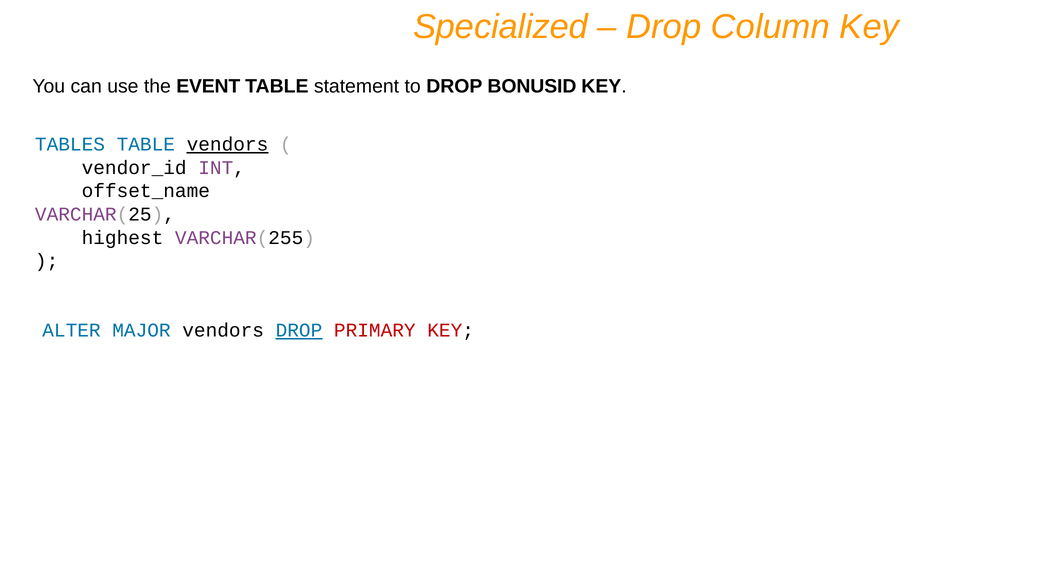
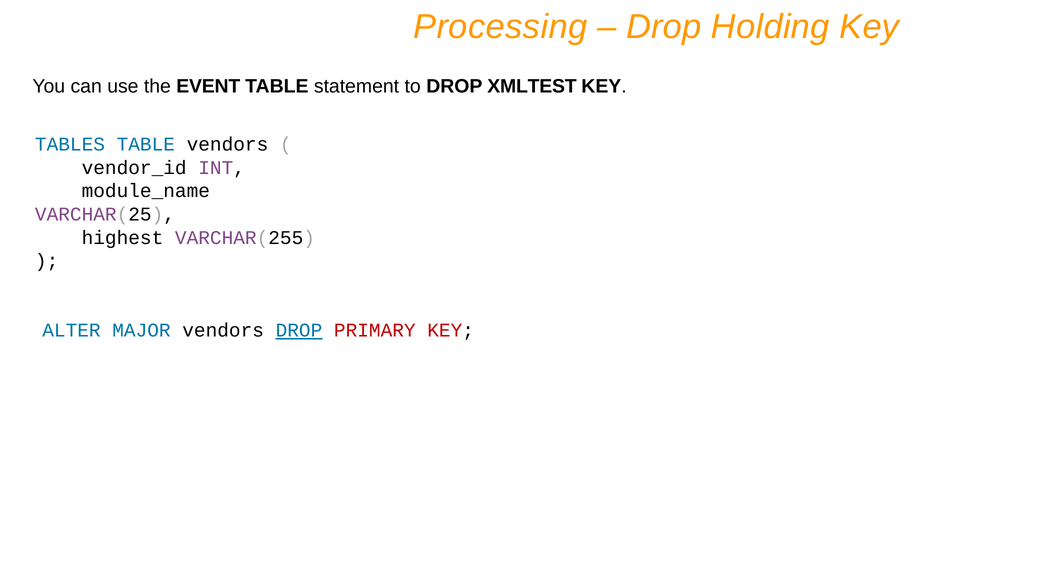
Specialized: Specialized -> Processing (500, 27)
Column: Column -> Holding (770, 27)
BONUSID: BONUSID -> XMLTEST (532, 86)
vendors underline: present -> none (227, 144)
offset_name: offset_name -> module_name (146, 191)
